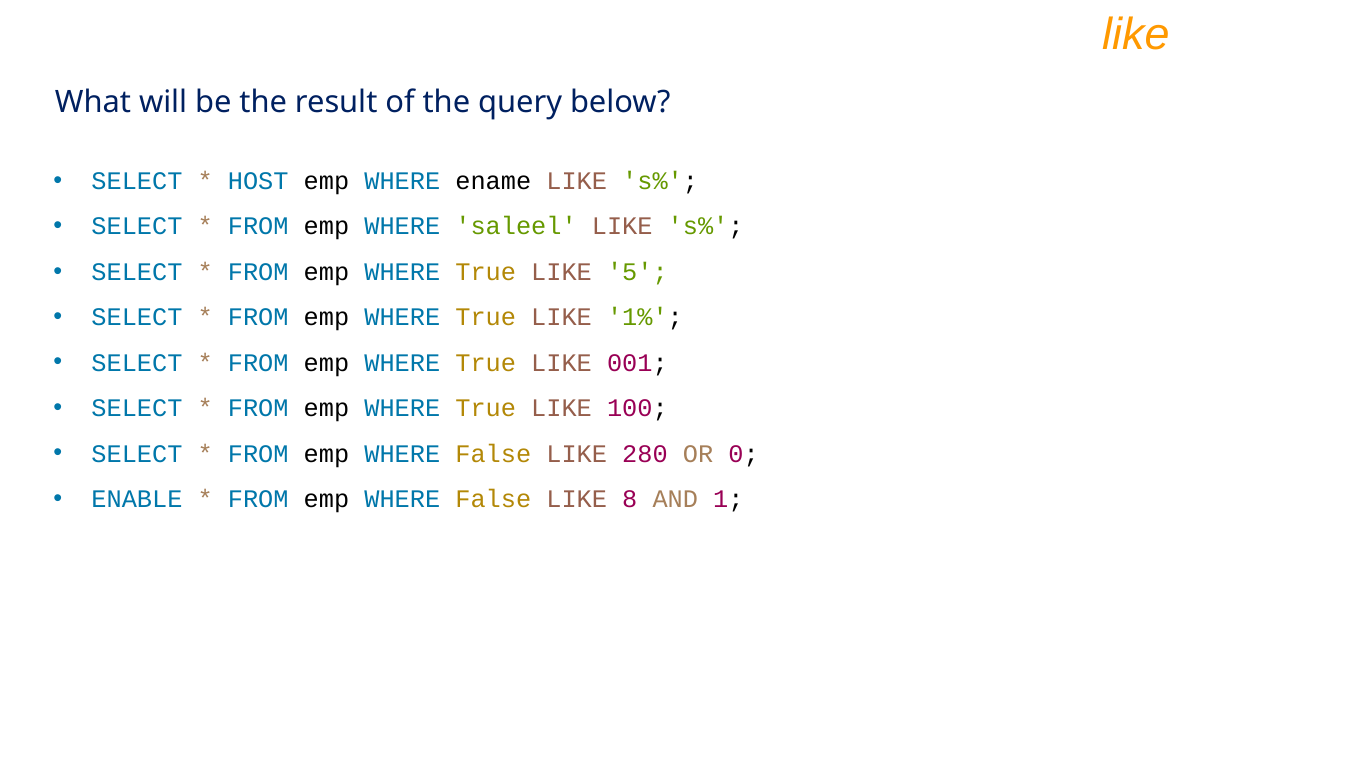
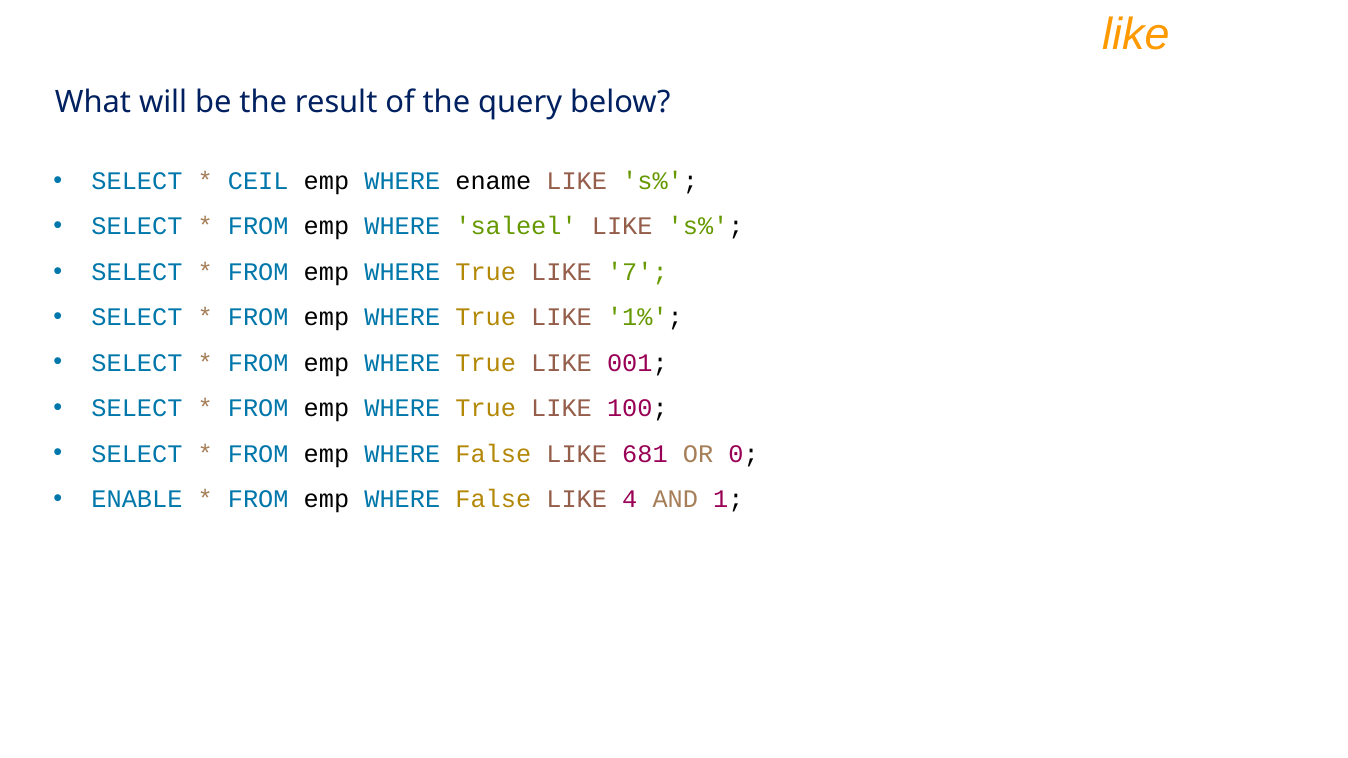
HOST: HOST -> CEIL (258, 181)
5: 5 -> 7 (637, 272)
280: 280 -> 681 (645, 454)
8: 8 -> 4 (630, 500)
